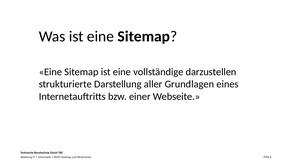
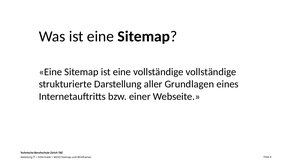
vollständige darzustellen: darzustellen -> vollständige (211, 72)
